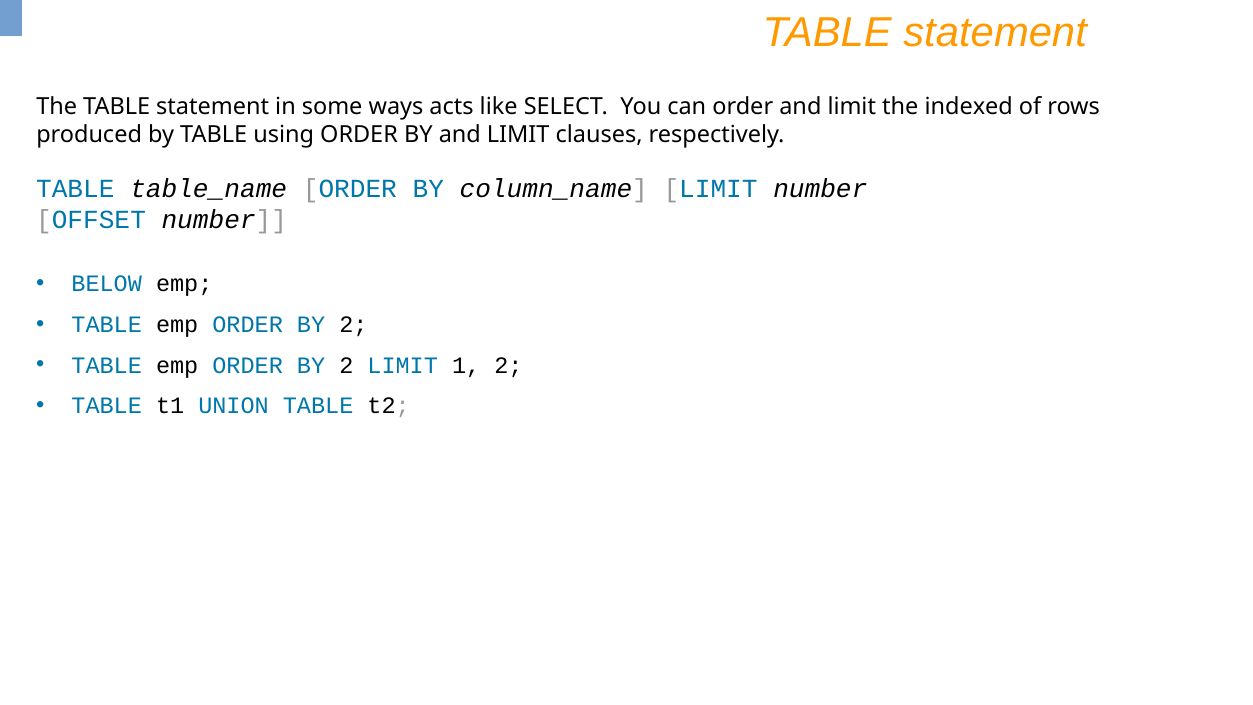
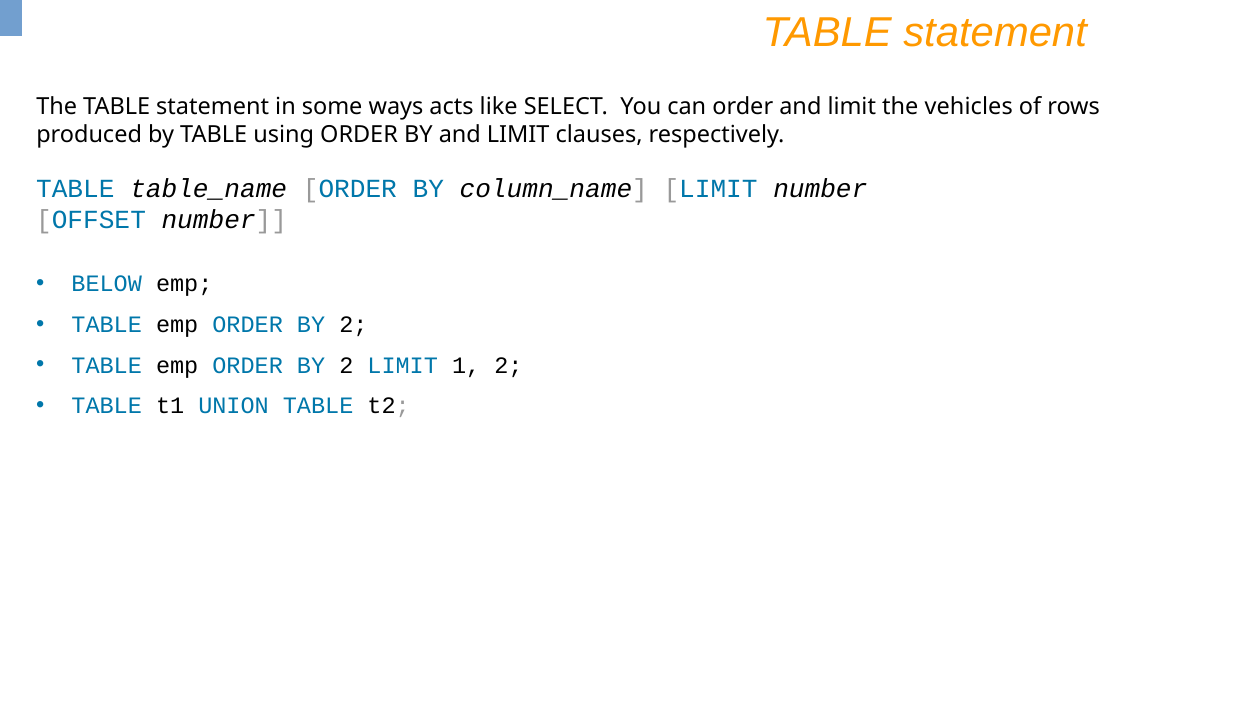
indexed: indexed -> vehicles (969, 106)
